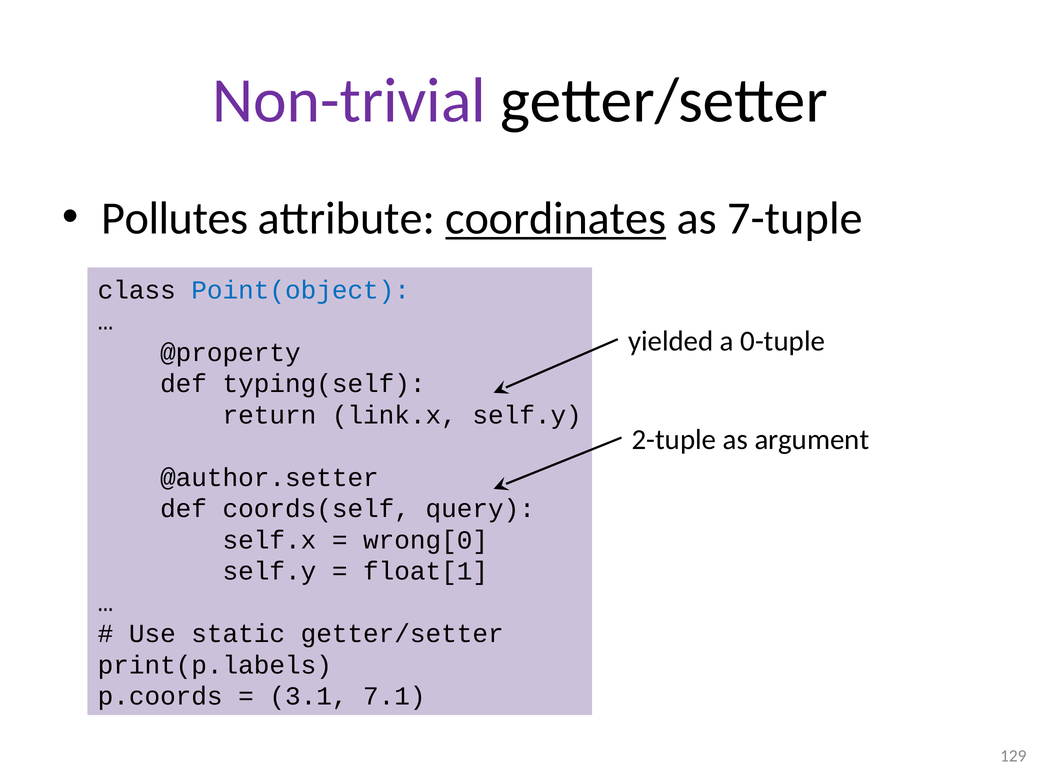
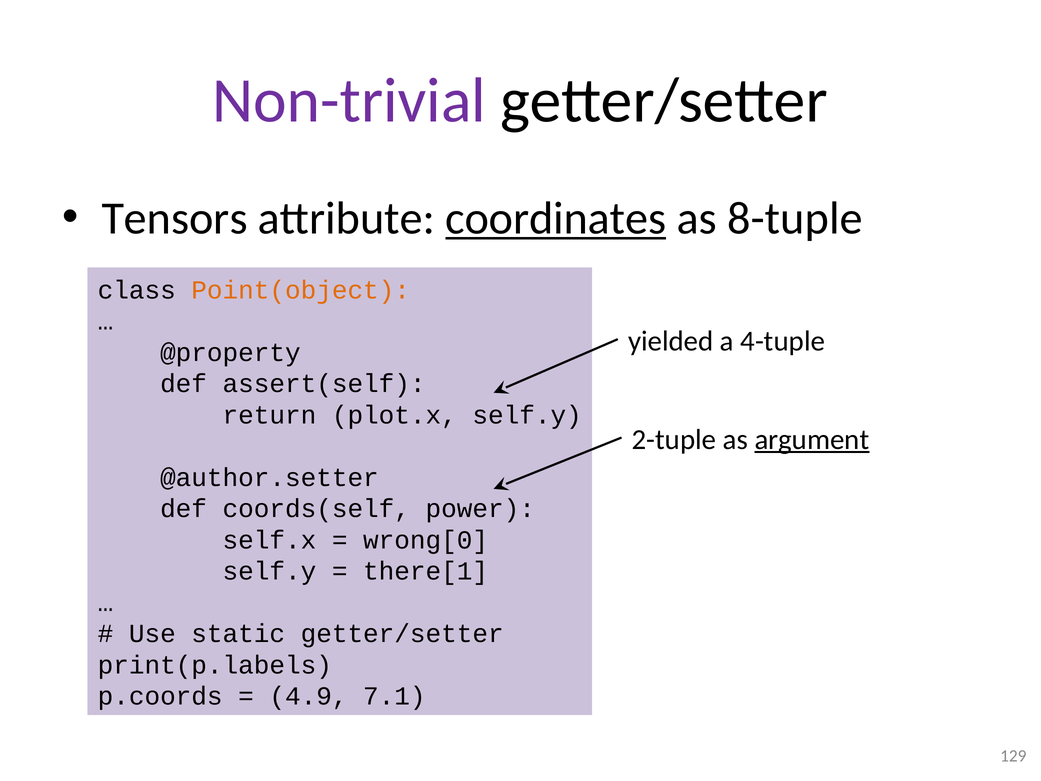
Pollutes: Pollutes -> Tensors (175, 218)
7-tuple: 7-tuple -> 8-tuple (795, 218)
Point(object colour: blue -> orange (301, 290)
0-tuple: 0-tuple -> 4-tuple (783, 341)
typing(self: typing(self -> assert(self (324, 384)
link.x: link.x -> plot.x (394, 415)
argument underline: none -> present (812, 439)
query: query -> power (480, 509)
float[1: float[1 -> there[1 (426, 571)
3.1: 3.1 -> 4.9 (308, 696)
